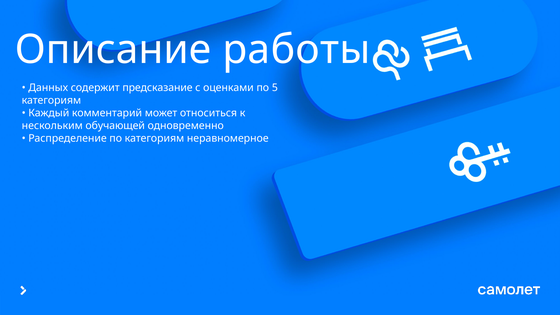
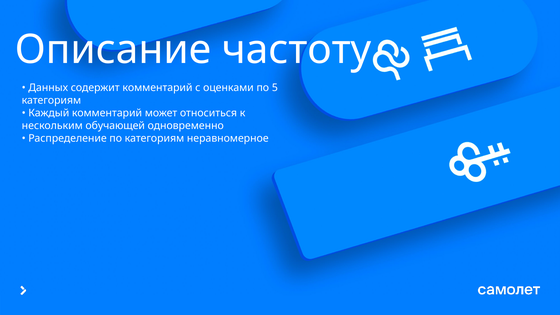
работы: работы -> частоту (297, 50)
содержит предсказание: предсказание -> комментарий (157, 88)
